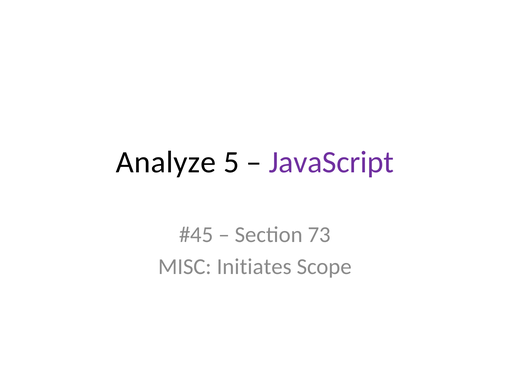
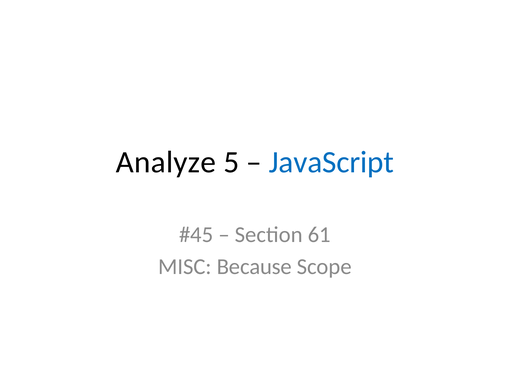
JavaScript colour: purple -> blue (331, 162)
73: 73 -> 61 (319, 234)
Initiates: Initiates -> Because (254, 266)
